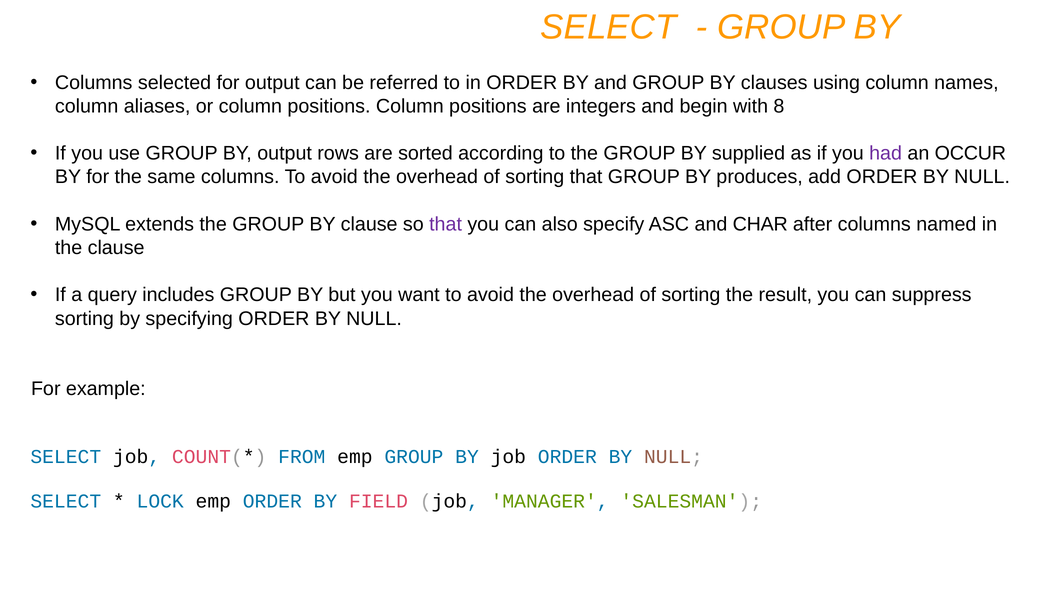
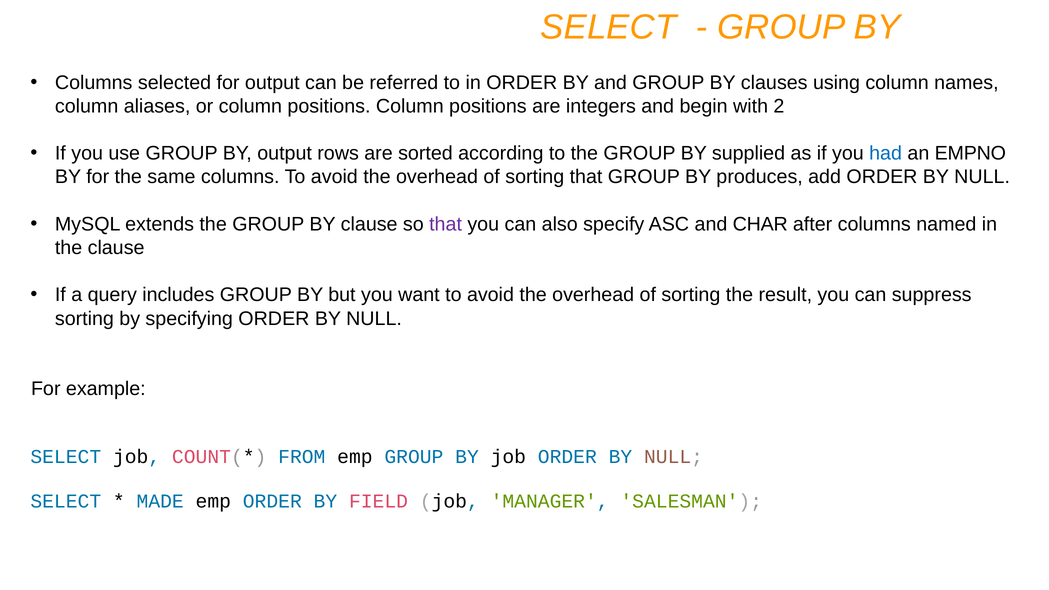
8: 8 -> 2 (779, 106)
had colour: purple -> blue (886, 153)
OCCUR: OCCUR -> EMPNO (970, 153)
LOCK: LOCK -> MADE (160, 502)
